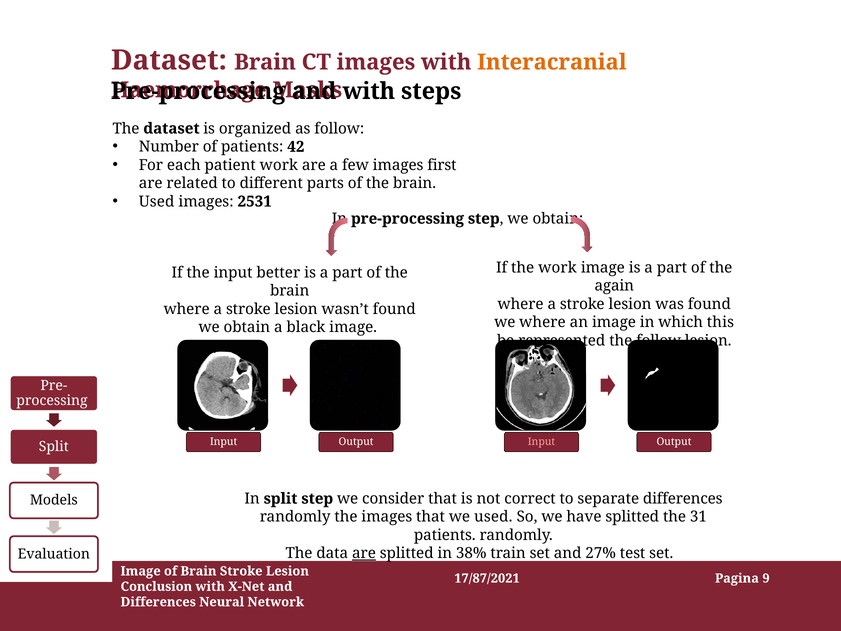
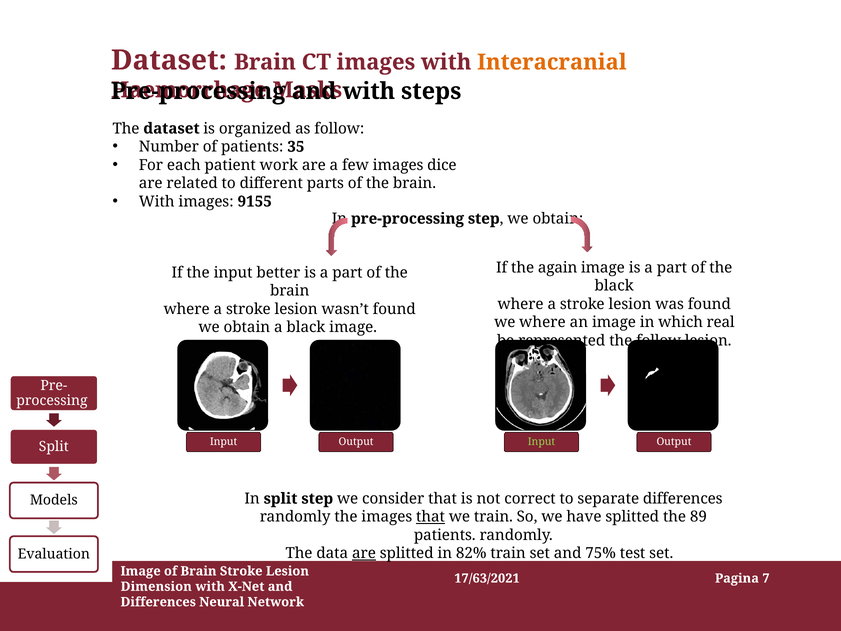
42: 42 -> 35 (296, 147)
first: first -> dice (442, 165)
Used: Used -> With (157, 201)
2531: 2531 -> 9155 (255, 201)
the work: work -> again (558, 268)
again: again -> black (614, 286)
this: this -> real (721, 322)
Input colour: pink -> light green (541, 442)
that underline: none -> present (431, 517)
we used: used -> train (493, 517)
31: 31 -> 89 (698, 517)
38%: 38% -> 82% (471, 553)
27%: 27% -> 75% (601, 553)
17/87/2021: 17/87/2021 -> 17/63/2021 (487, 578)
9: 9 -> 7 (766, 578)
Conclusion: Conclusion -> Dimension (156, 586)
